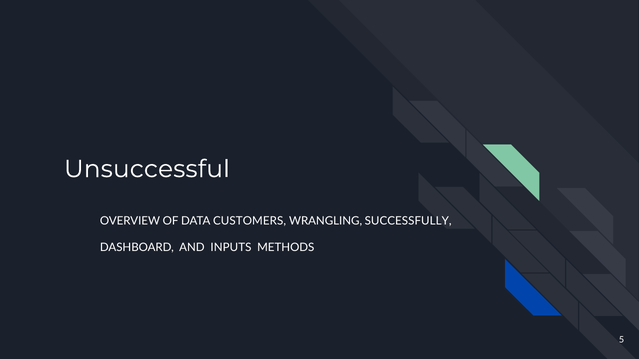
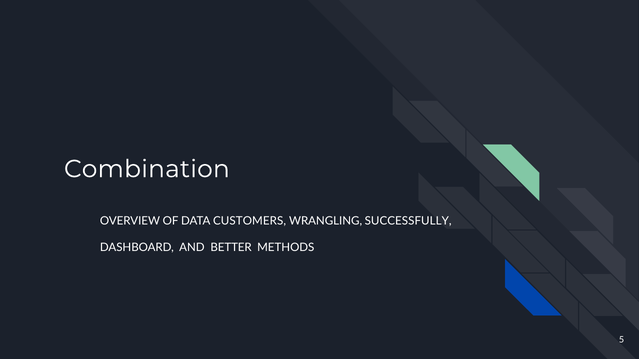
Unsuccessful: Unsuccessful -> Combination (147, 169)
INPUTS: INPUTS -> BETTER (231, 248)
